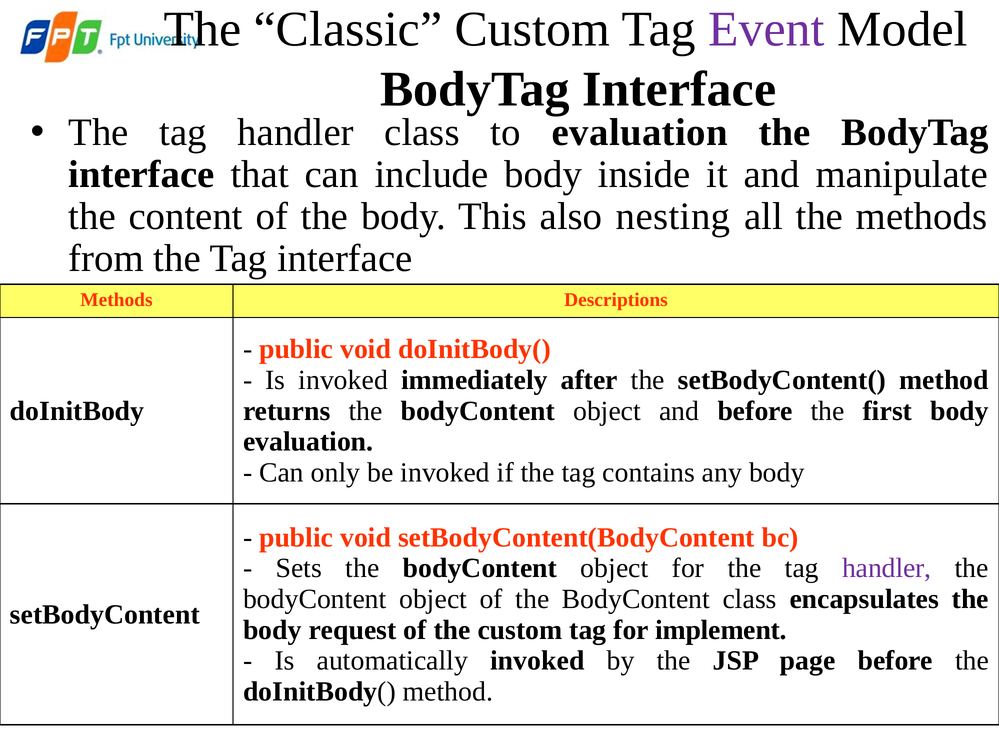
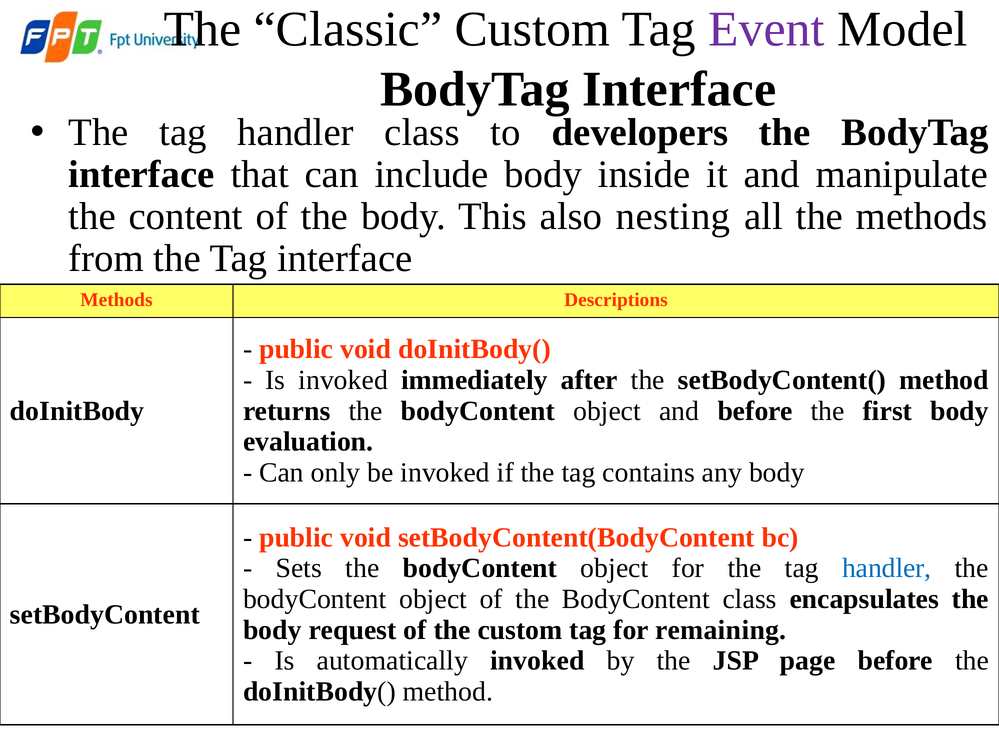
to evaluation: evaluation -> developers (640, 133)
handler colour: purple -> blue (887, 568)
implement: implement -> remaining (721, 630)
